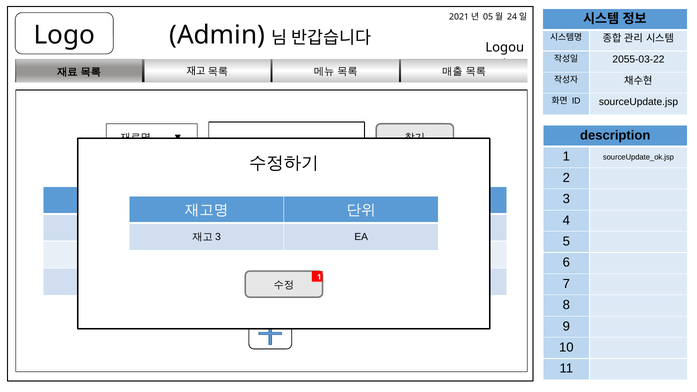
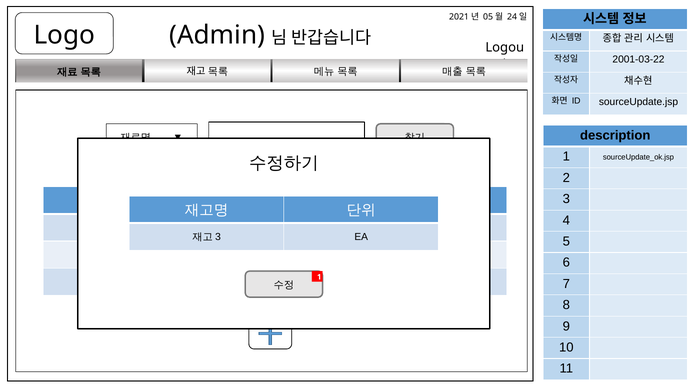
2055-03-22: 2055-03-22 -> 2001-03-22 (638, 59)
